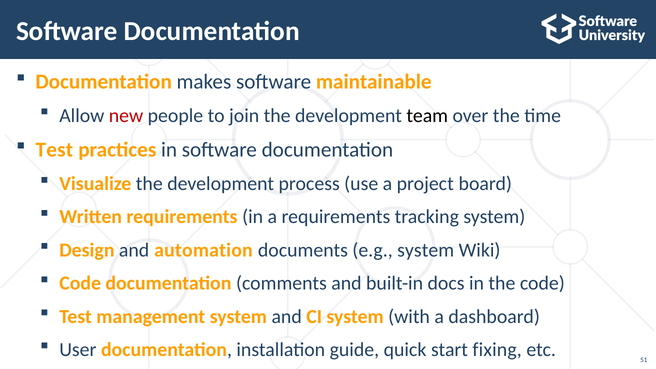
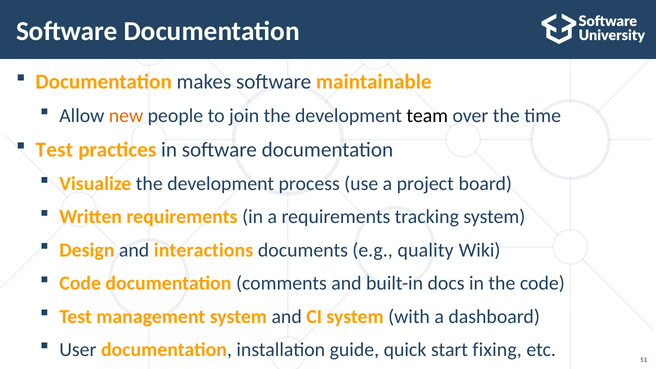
new colour: red -> orange (126, 116)
automation: automation -> interactions (204, 250)
e.g system: system -> quality (426, 250)
